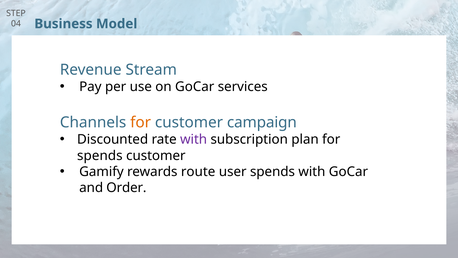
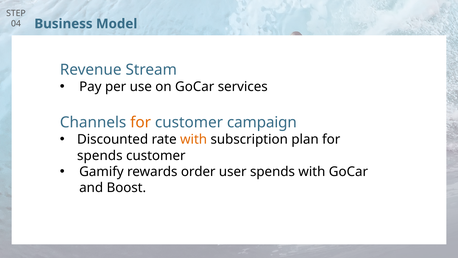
with colour: purple -> orange (194, 139)
route: route -> order (198, 171)
Order: Order -> Boost (126, 187)
